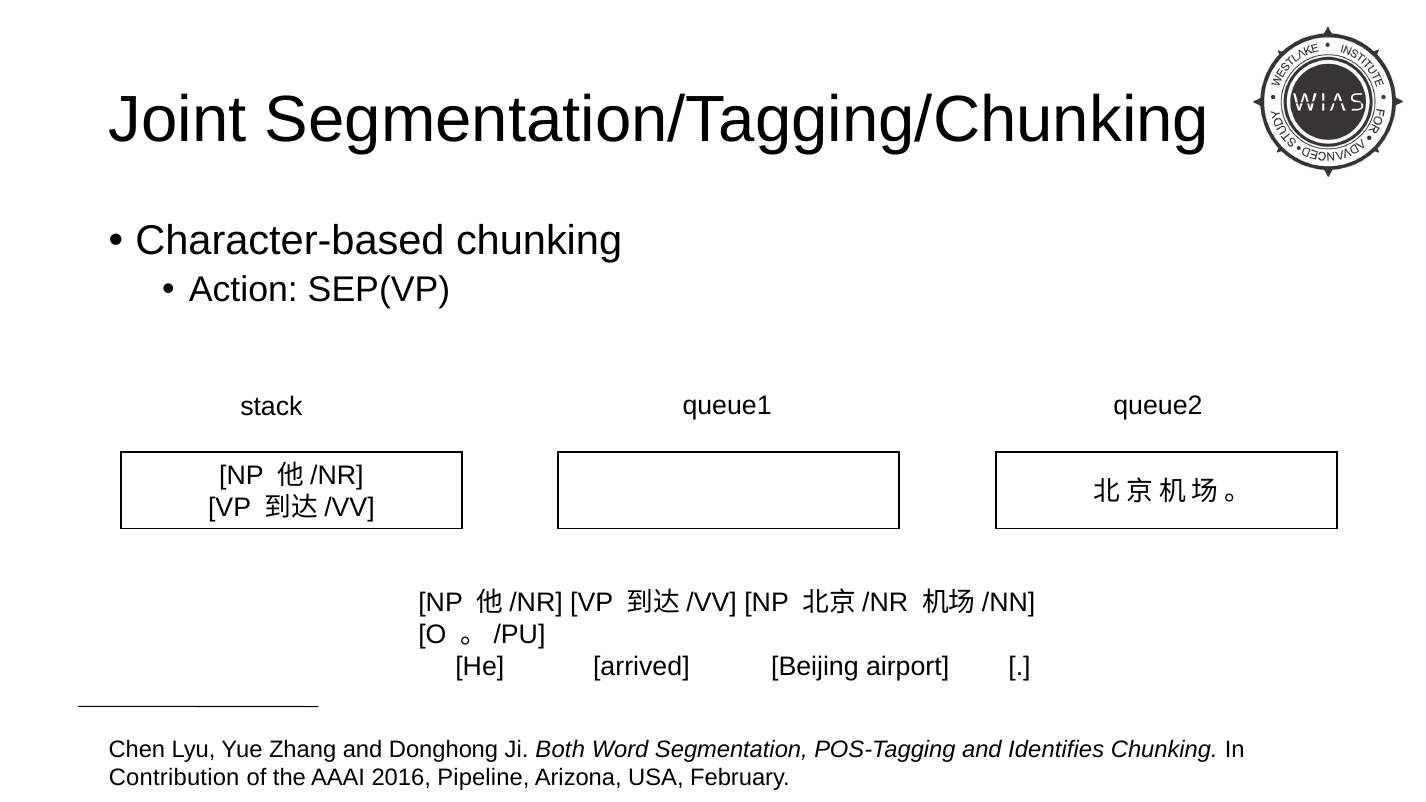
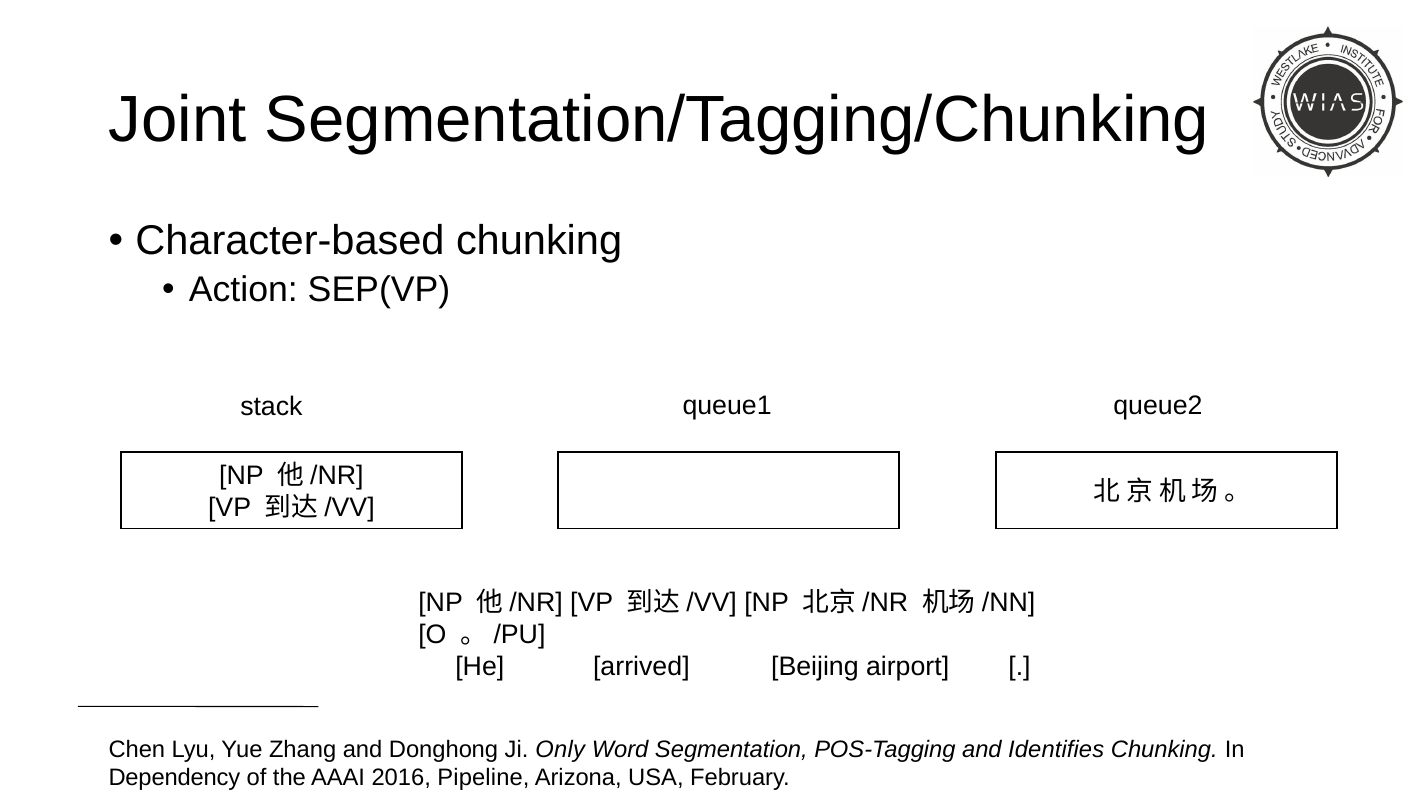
Both: Both -> Only (560, 750)
Contribution: Contribution -> Dependency (174, 778)
